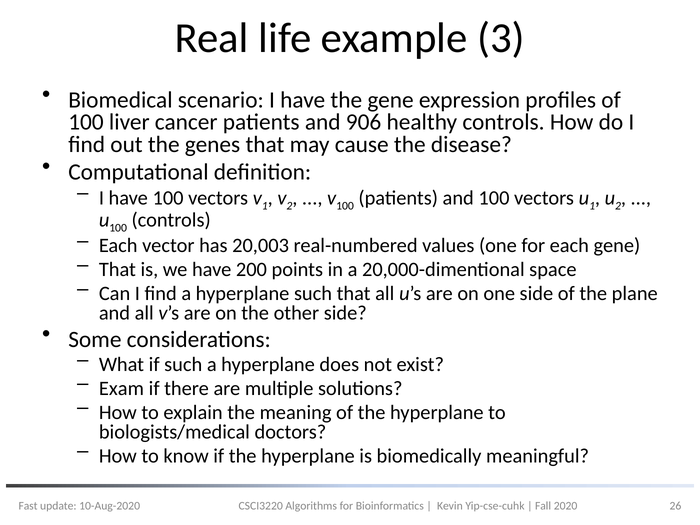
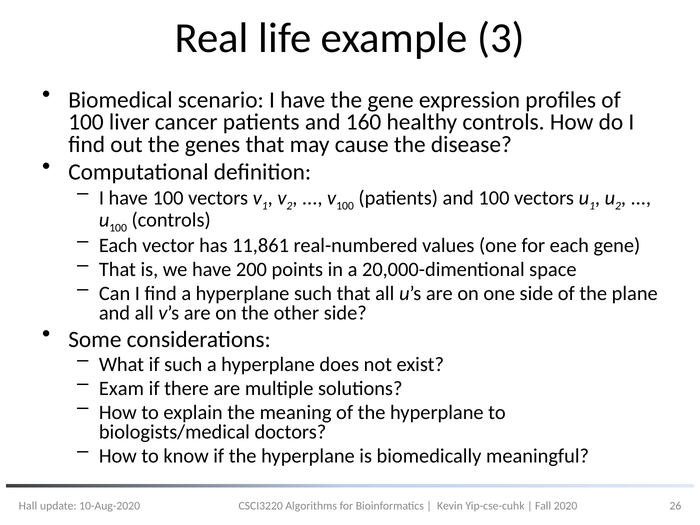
906: 906 -> 160 (364, 122)
20,003: 20,003 -> 11,861 (261, 246)
Fast: Fast -> Hall (28, 506)
